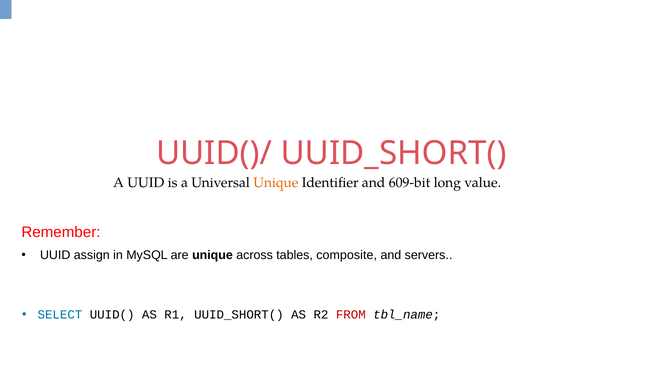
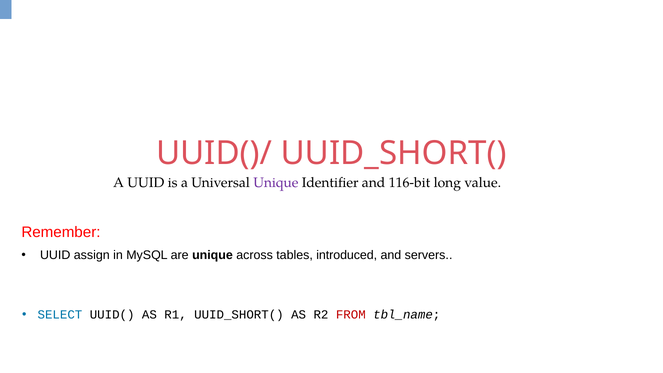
Unique colour: orange -> purple (276, 183)
609-bit: 609-bit -> 116-bit (409, 183)
composite: composite -> introduced (347, 255)
